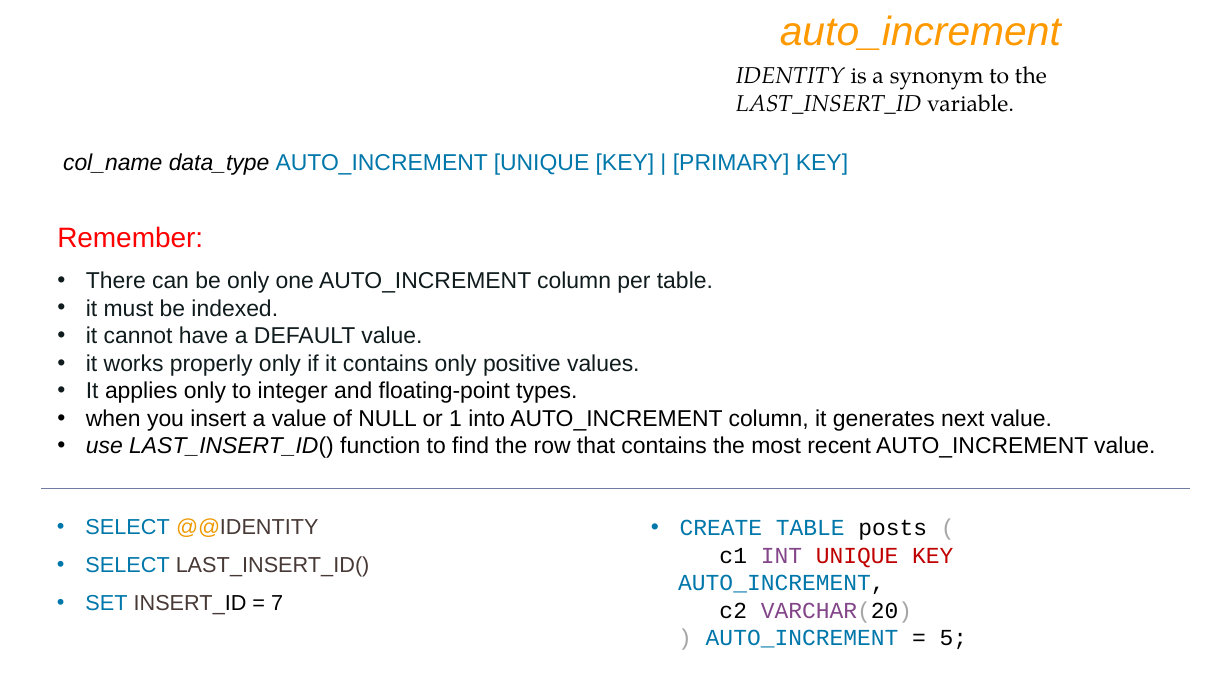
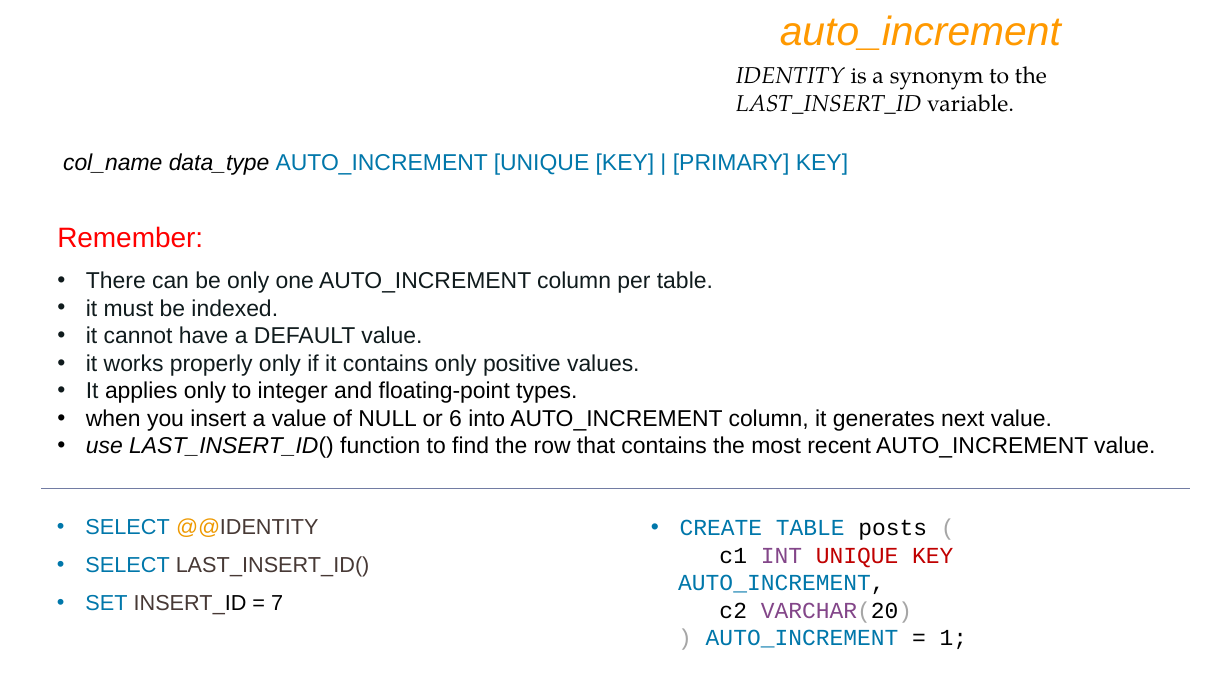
1: 1 -> 6 (456, 419)
5: 5 -> 1 (953, 638)
